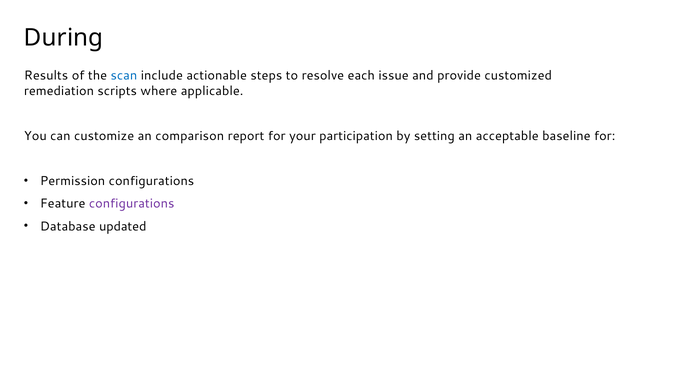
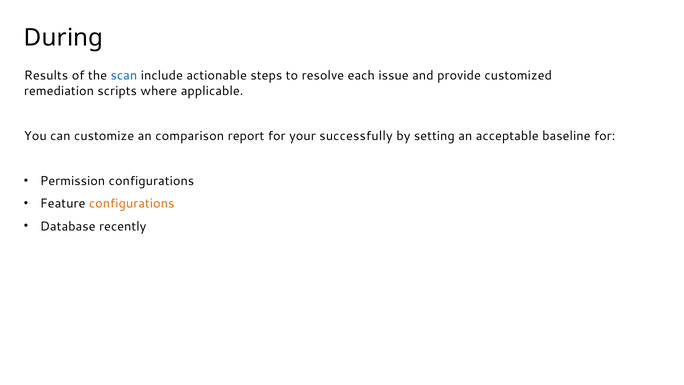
participation: participation -> successfully (356, 136)
configurations colour: purple -> orange (132, 204)
updated: updated -> recently (123, 226)
